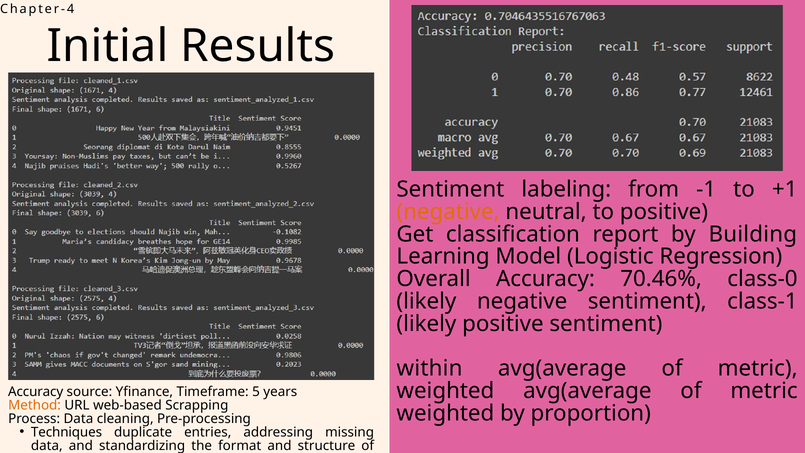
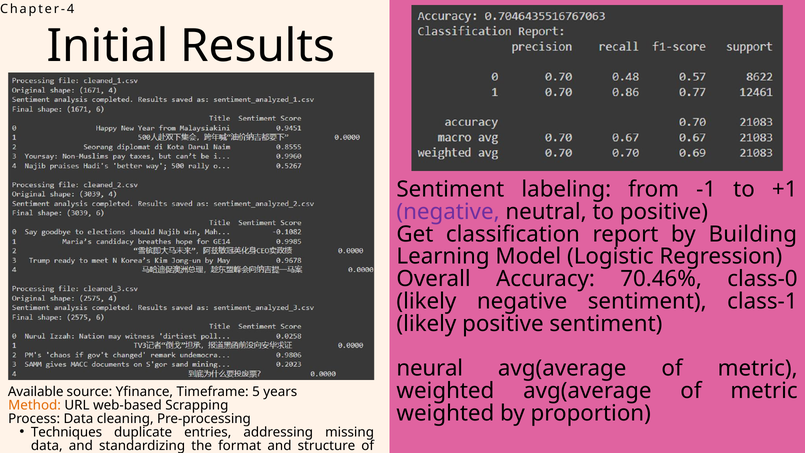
negative colour: orange -> purple (448, 212)
within: within -> neural (430, 368)
Accuracy: Accuracy -> Available (36, 392)
